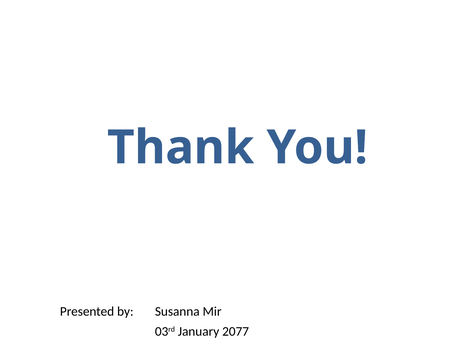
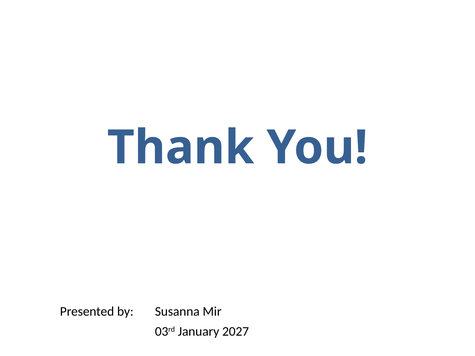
2077: 2077 -> 2027 (236, 332)
